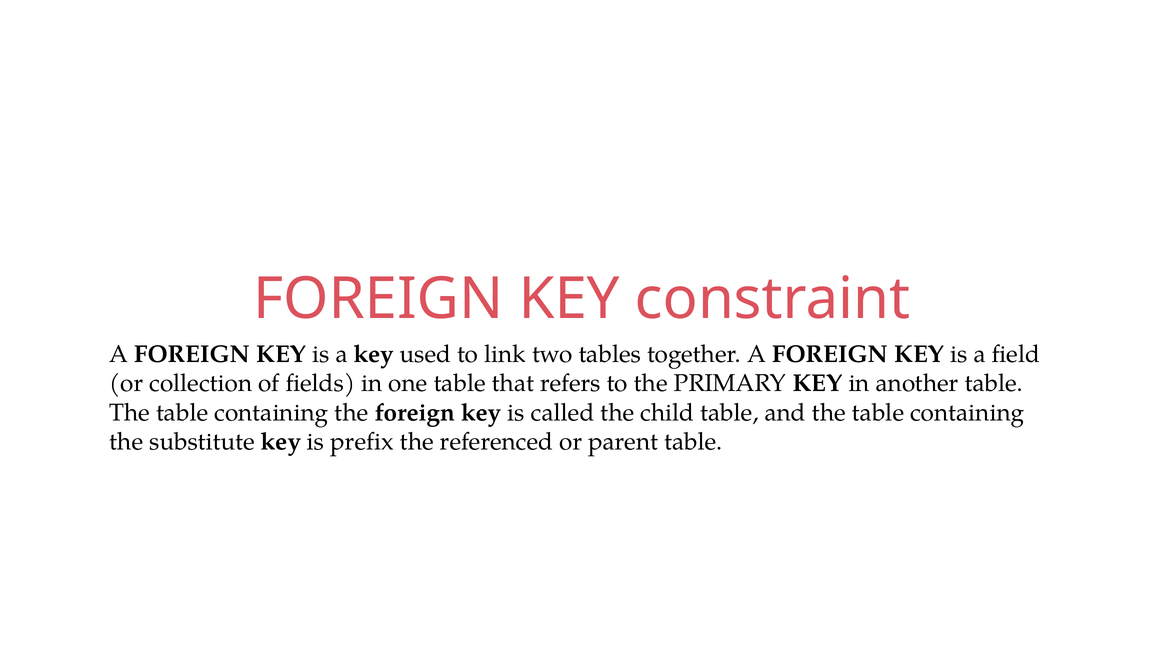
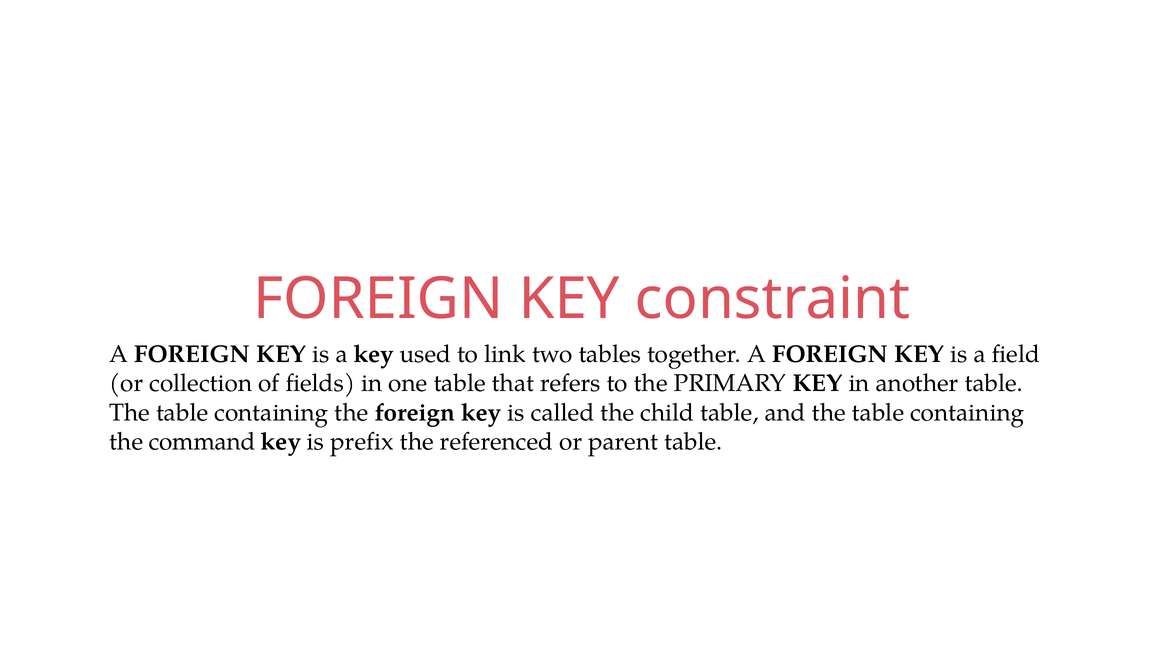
substitute: substitute -> command (202, 441)
